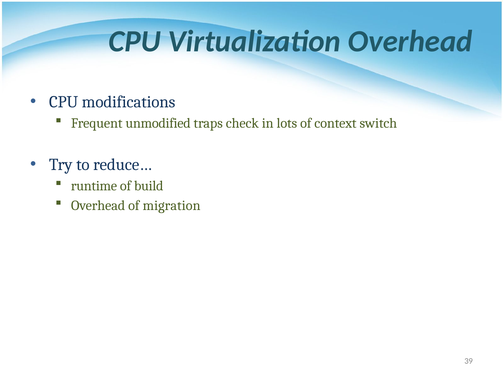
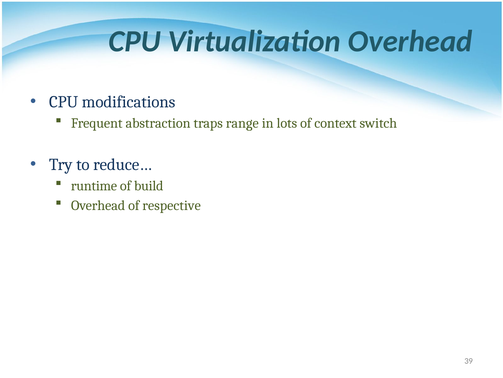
unmodified: unmodified -> abstraction (158, 123)
check: check -> range (242, 123)
migration: migration -> respective (172, 205)
